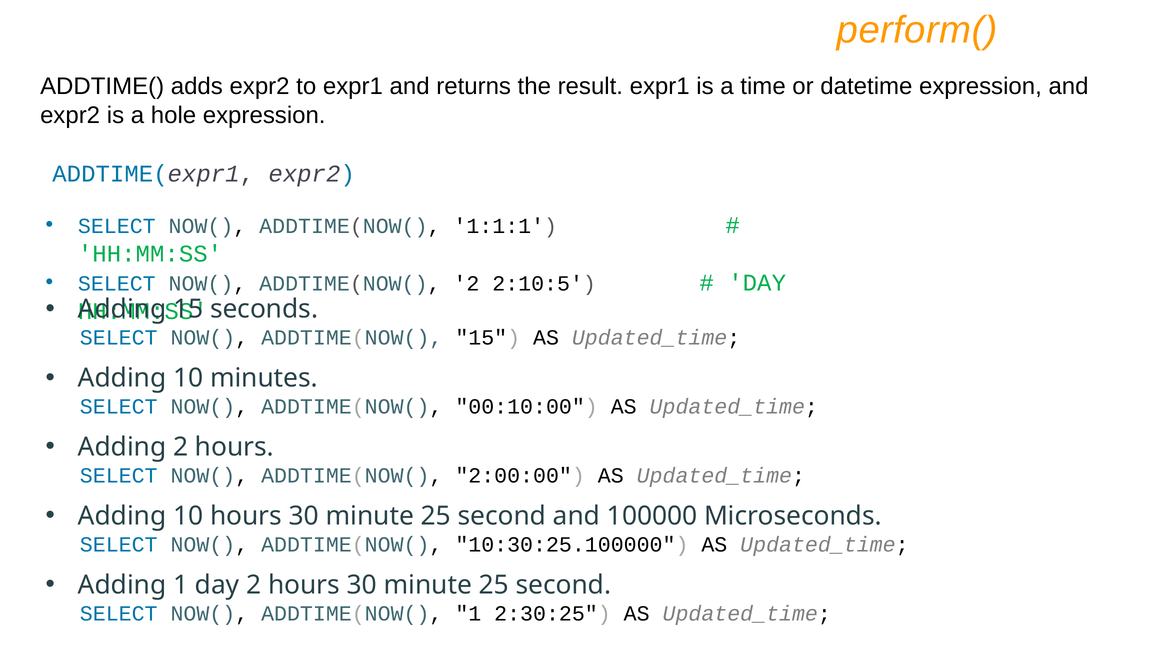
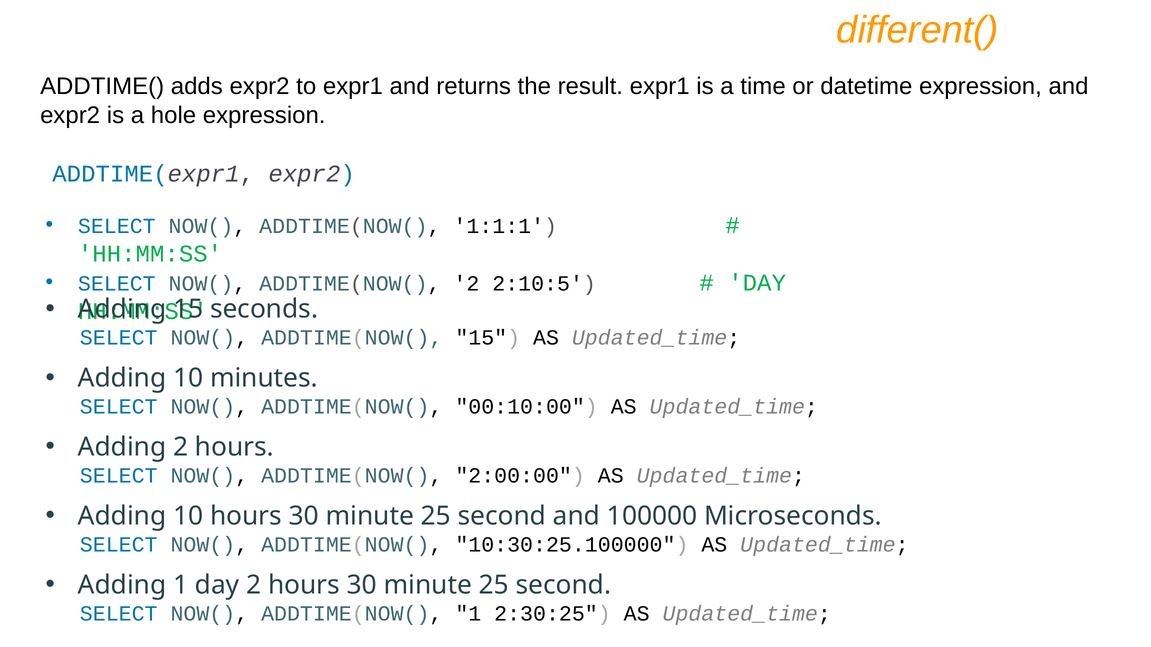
perform(: perform( -> different( (918, 30)
